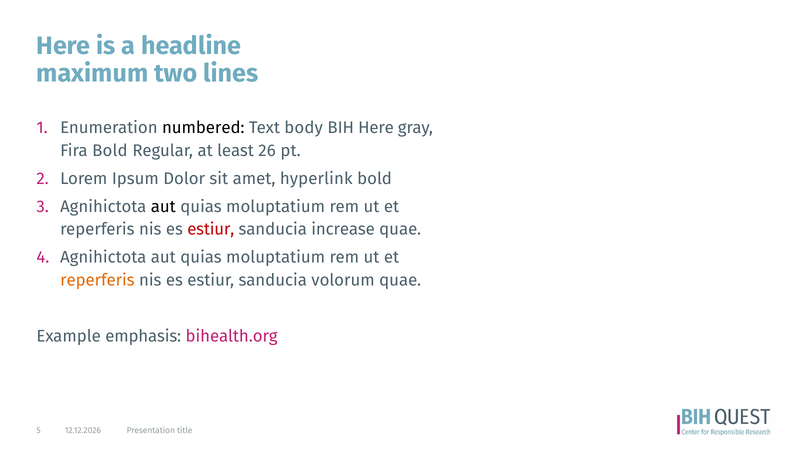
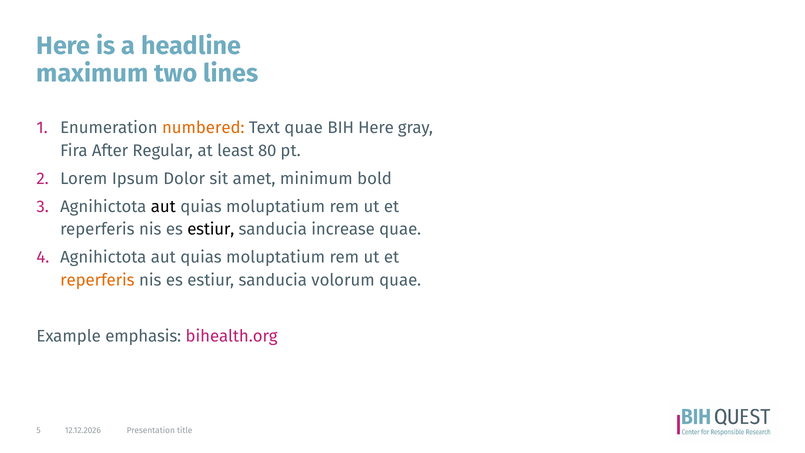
numbered colour: black -> orange (203, 128)
Text body: body -> quae (304, 128)
Fira Bold: Bold -> After (110, 150)
26: 26 -> 80 (267, 150)
hyperlink: hyperlink -> minimum (316, 178)
estiur colour: red -> black (211, 229)
